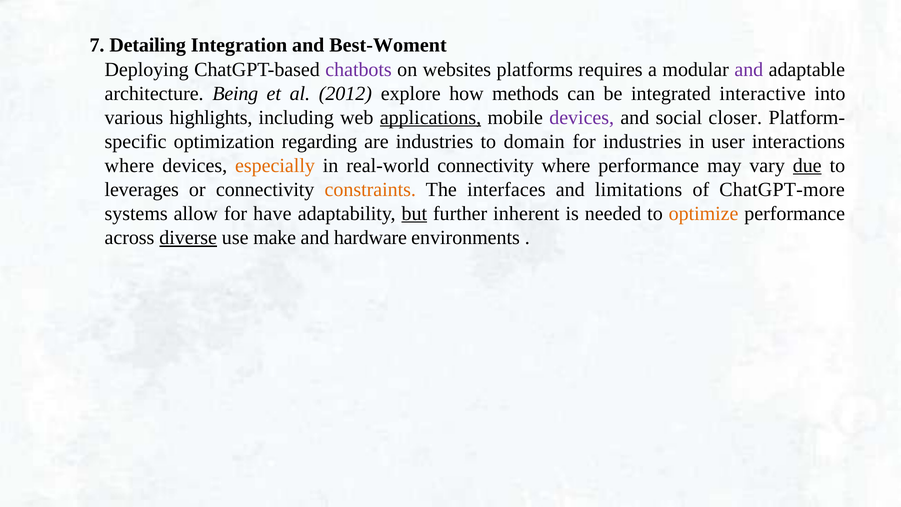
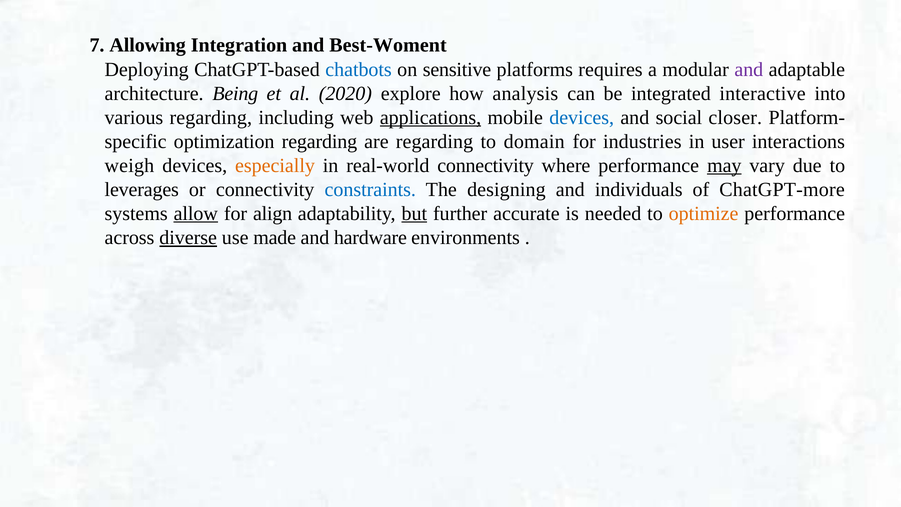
Detailing: Detailing -> Allowing (148, 45)
chatbots colour: purple -> blue (359, 69)
websites: websites -> sensitive (457, 69)
2012: 2012 -> 2020 (345, 93)
methods: methods -> analysis (525, 93)
various highlights: highlights -> regarding (211, 117)
devices colour: purple -> blue (582, 117)
are industries: industries -> regarding (434, 141)
where: where -> weigh (129, 165)
may underline: none -> present (724, 165)
due underline: present -> none (807, 165)
constraints colour: orange -> blue (370, 189)
interfaces: interfaces -> designing (506, 189)
limitations: limitations -> individuals (639, 189)
allow underline: none -> present (196, 213)
have: have -> align (273, 213)
inherent: inherent -> accurate (526, 213)
make: make -> made (275, 237)
